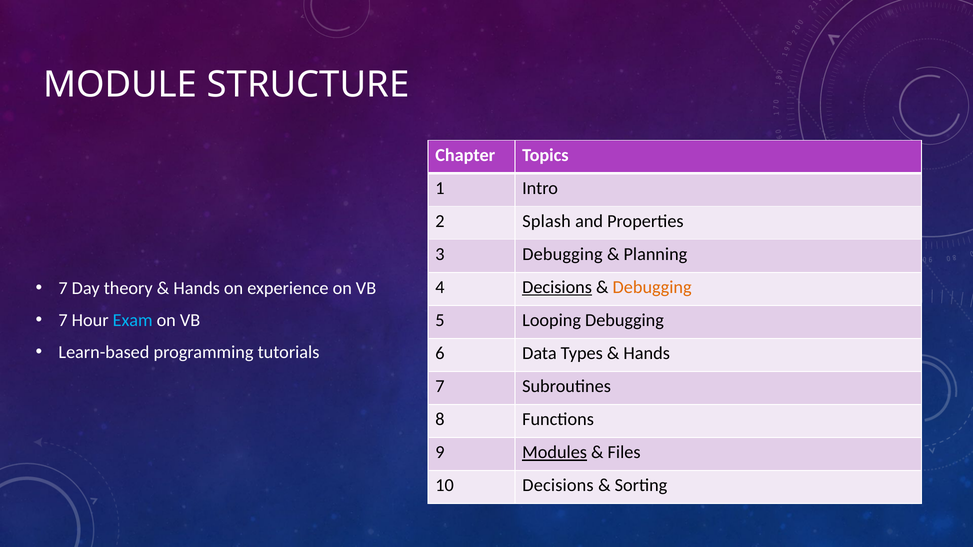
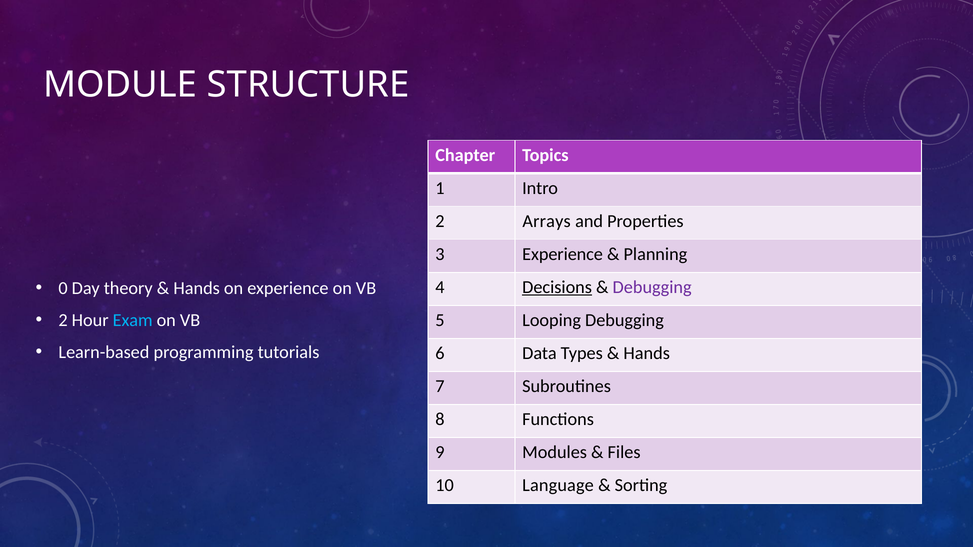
Splash: Splash -> Arrays (547, 221)
3 Debugging: Debugging -> Experience (563, 254)
7: 7 -> 0 (63, 289)
Debugging colour: orange -> purple (652, 287)
7: 7 -> 2 (63, 321)
Modules underline: present -> none (555, 453)
10 Decisions: Decisions -> Language (558, 486)
